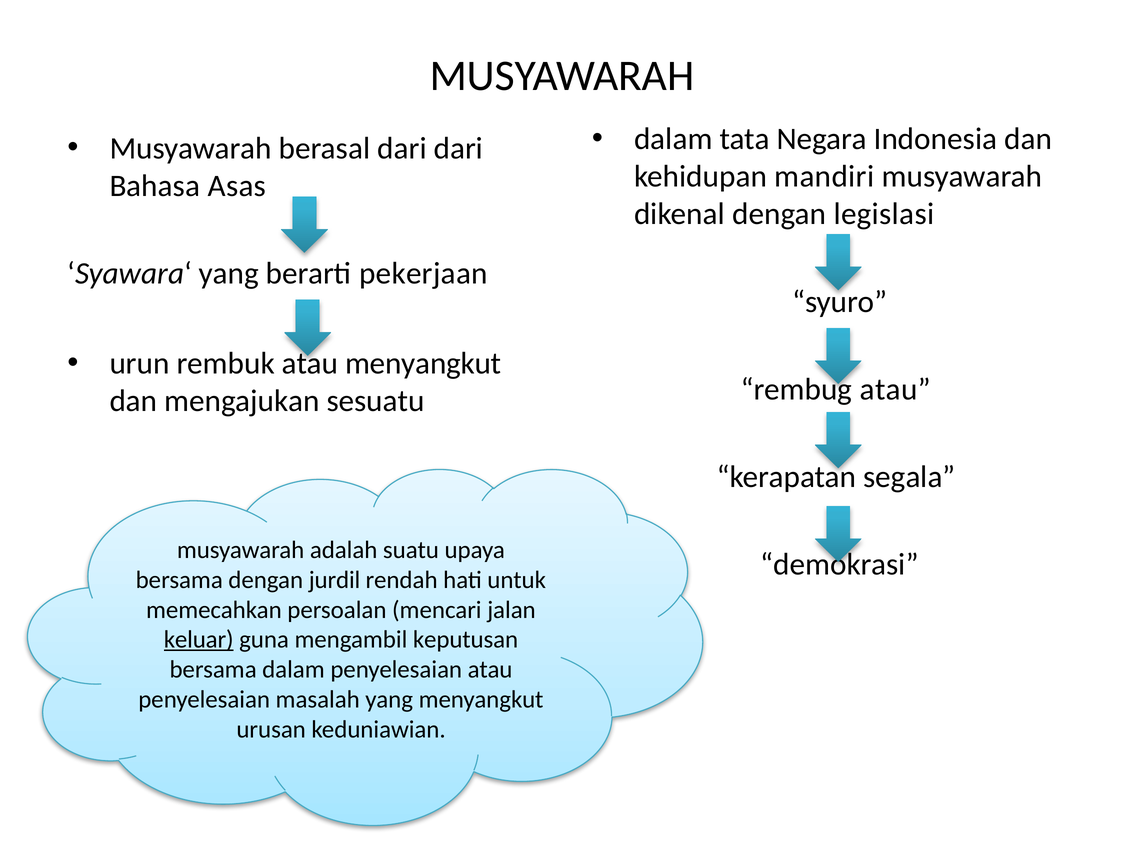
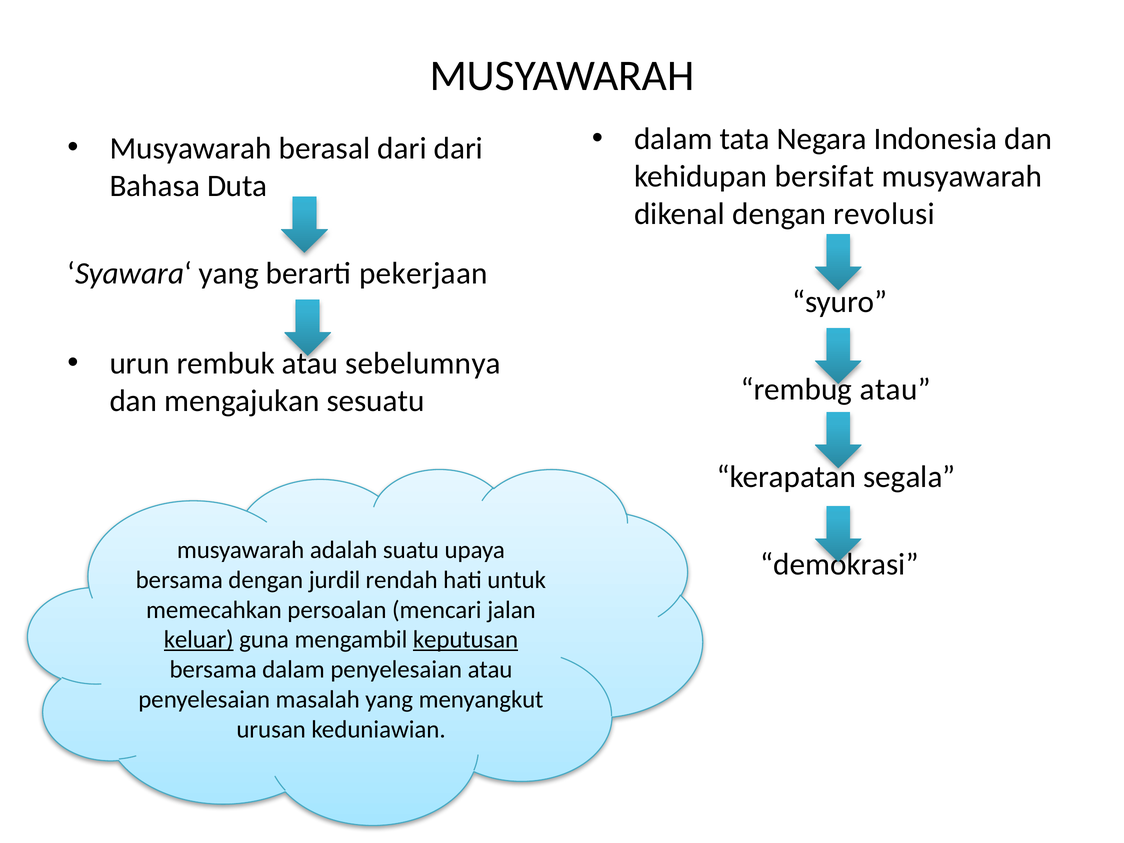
mandiri: mandiri -> bersifat (824, 177)
Asas: Asas -> Duta (237, 186)
legislasi: legislasi -> revolusi (884, 214)
menyangkut: menyangkut -> sebelumnya (423, 363)
keputusan underline: none -> present (466, 640)
